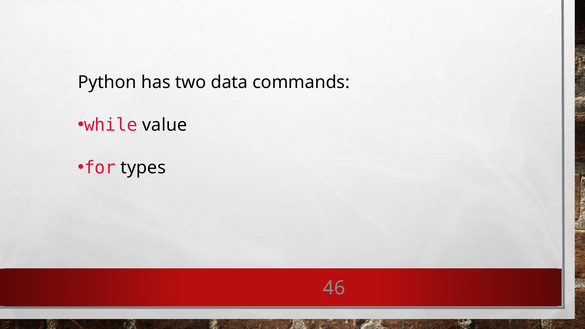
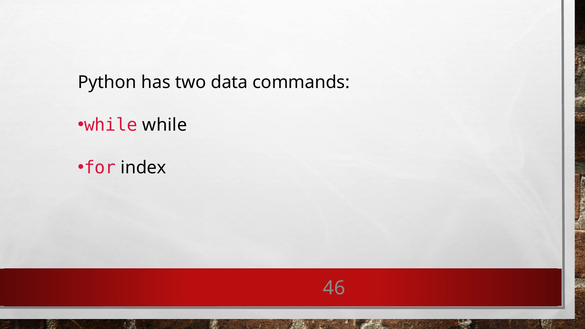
while value: value -> while (165, 125)
types: types -> index (143, 168)
